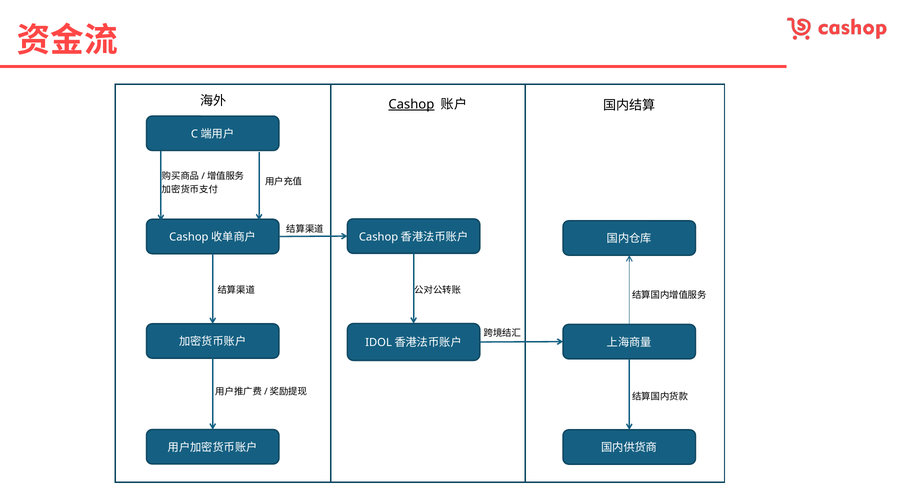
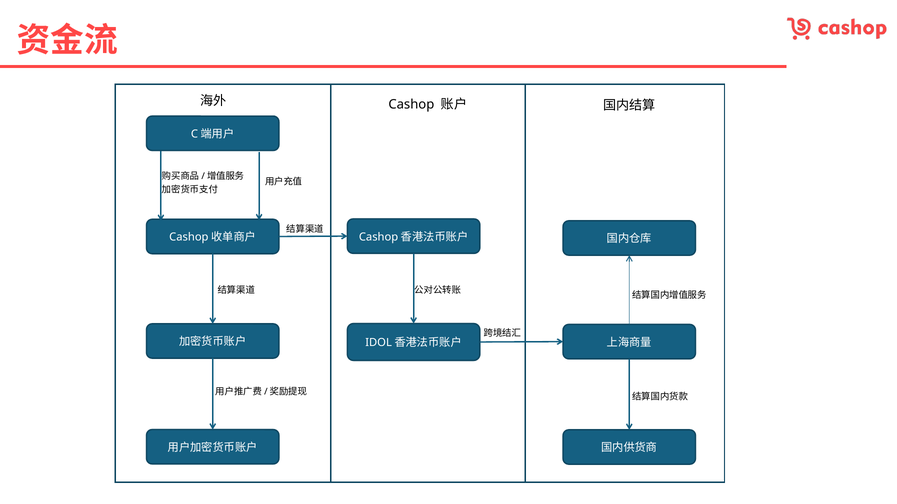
Cashop underline: present -> none (411, 105)
